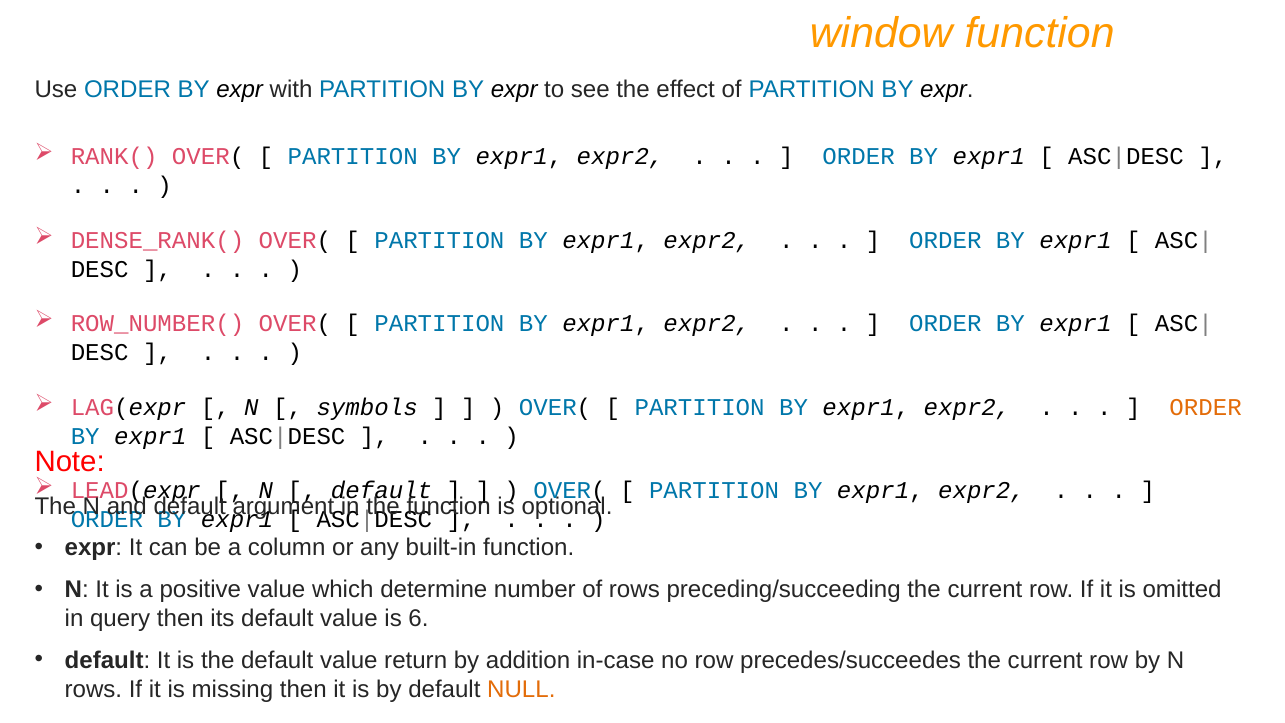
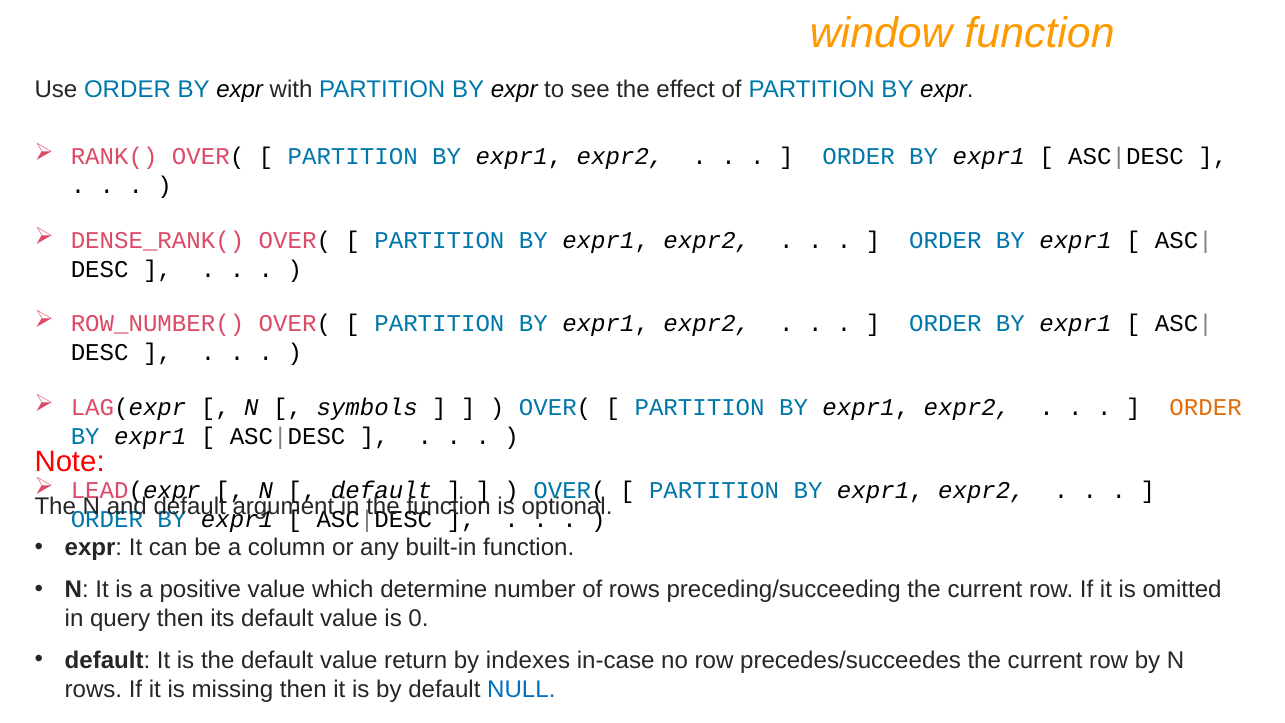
6: 6 -> 0 (418, 618)
addition: addition -> indexes (528, 660)
NULL colour: orange -> blue (521, 689)
